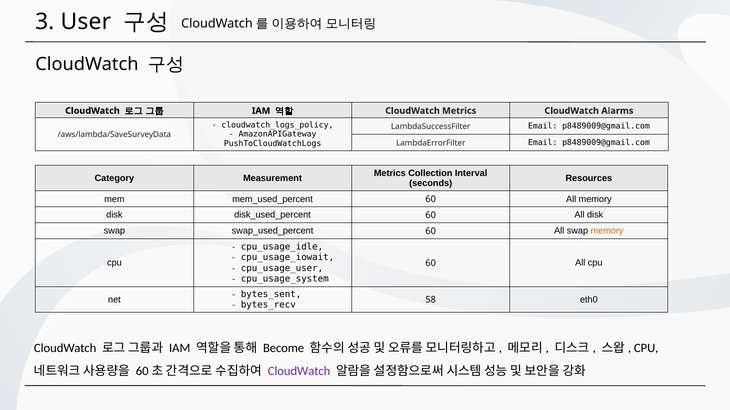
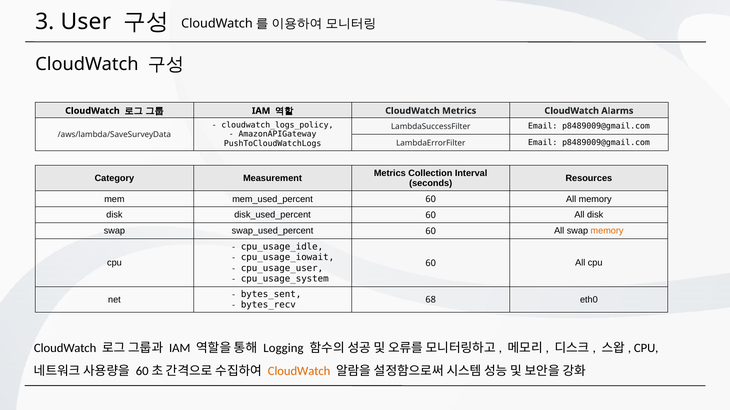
58: 58 -> 68 (431, 300)
Become: Become -> Logging (283, 349)
CloudWatch colour: purple -> orange (299, 372)
